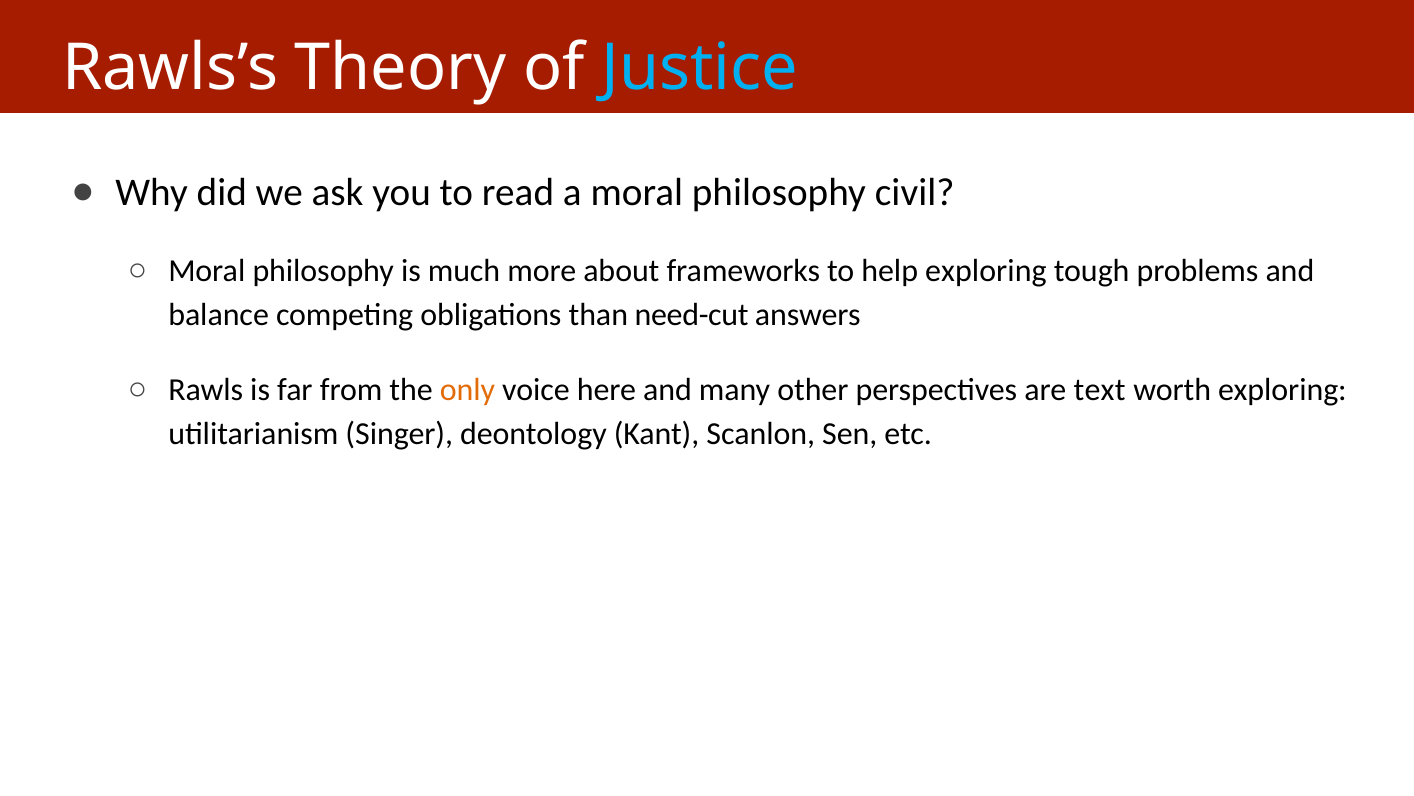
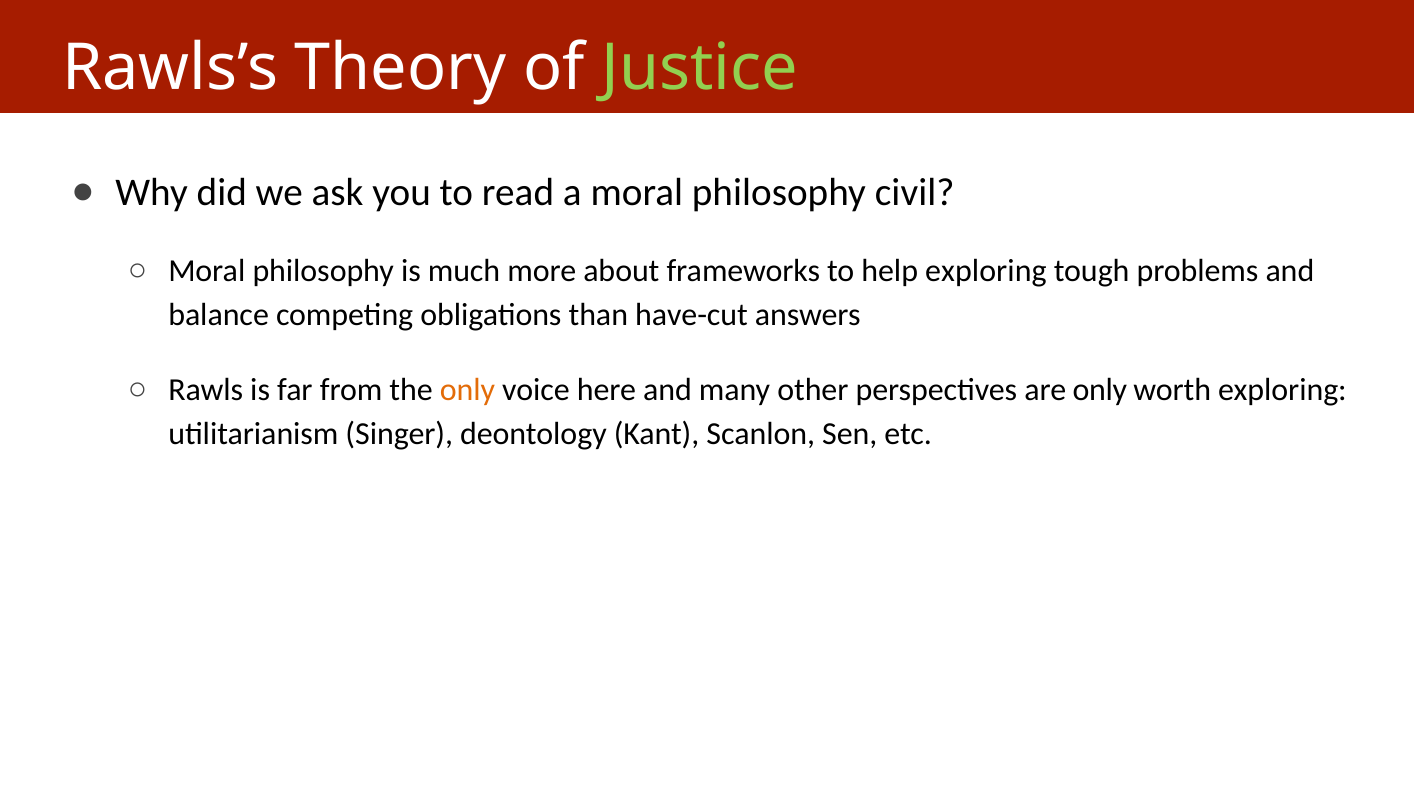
Justice colour: light blue -> light green (700, 68)
need-cut: need-cut -> have-cut (691, 315)
are text: text -> only (1100, 390)
